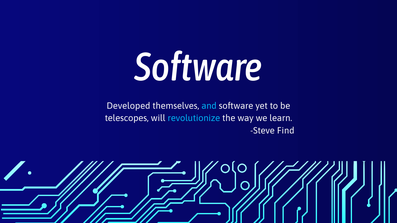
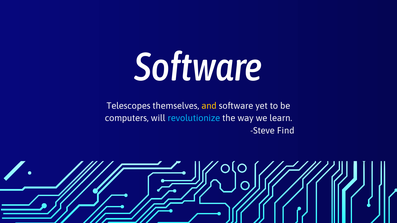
Developed: Developed -> Telescopes (128, 106)
and colour: light blue -> yellow (209, 106)
telescopes: telescopes -> computers (127, 118)
